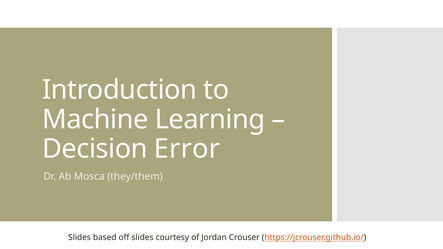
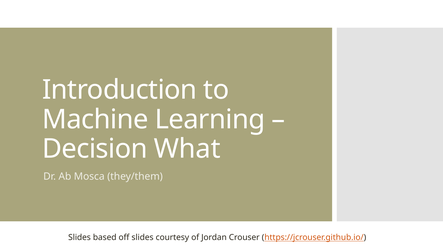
Error: Error -> What (187, 149)
